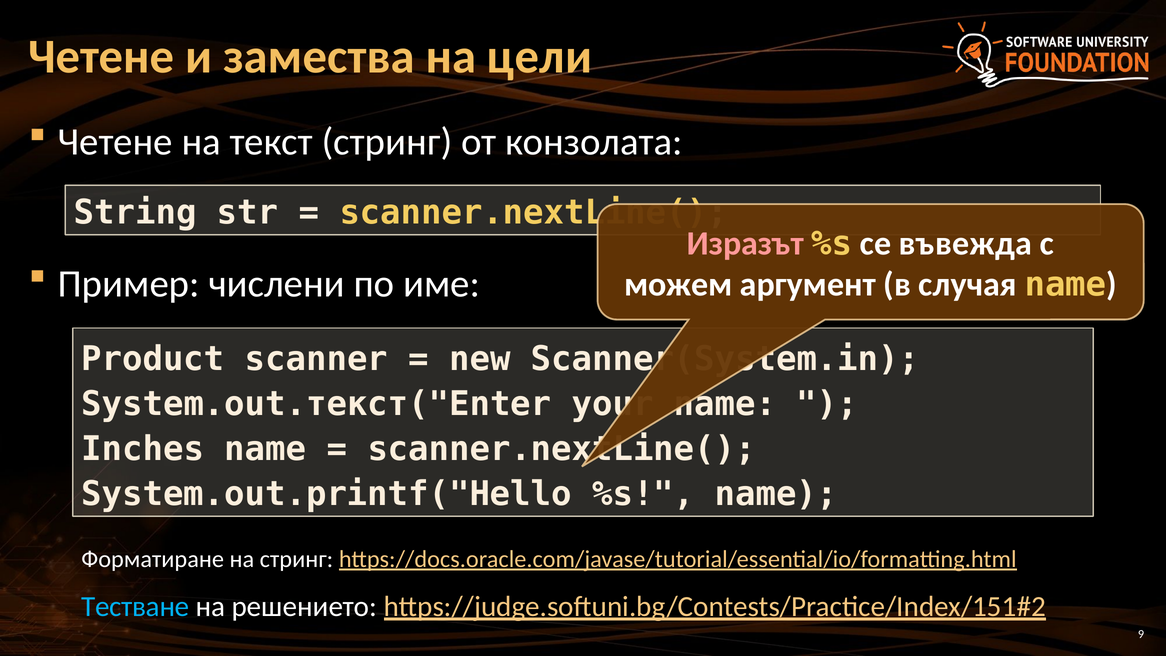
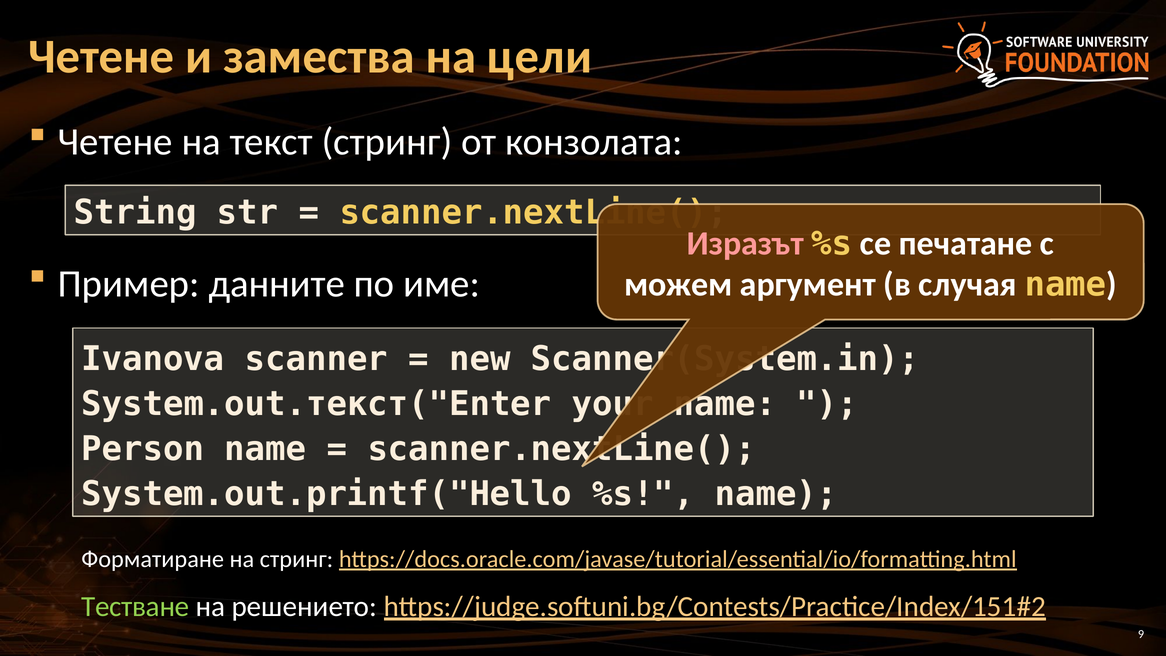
въвежда: въвежда -> печатане (966, 244)
числени: числени -> данните (277, 284)
Product: Product -> Ivanova (153, 359)
Inches: Inches -> Person (143, 449)
Тестване colour: light blue -> light green (135, 607)
